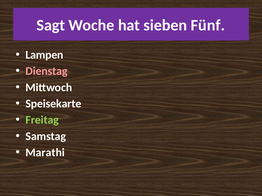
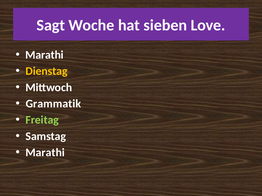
Fünf: Fünf -> Love (208, 25)
Lampen: Lampen -> Marathi (44, 55)
Dienstag colour: pink -> yellow (47, 71)
Speisekarte: Speisekarte -> Grammatik (53, 104)
